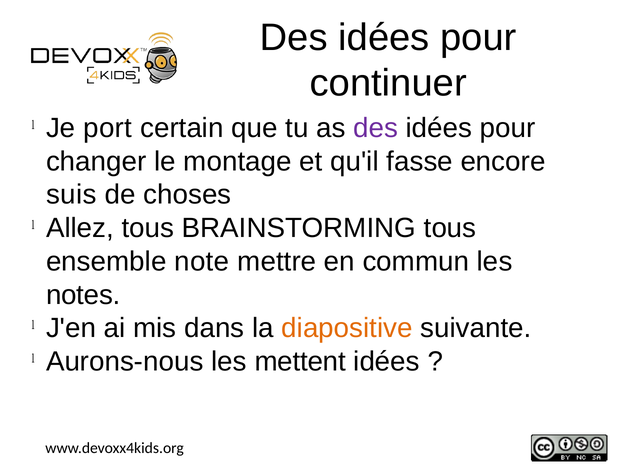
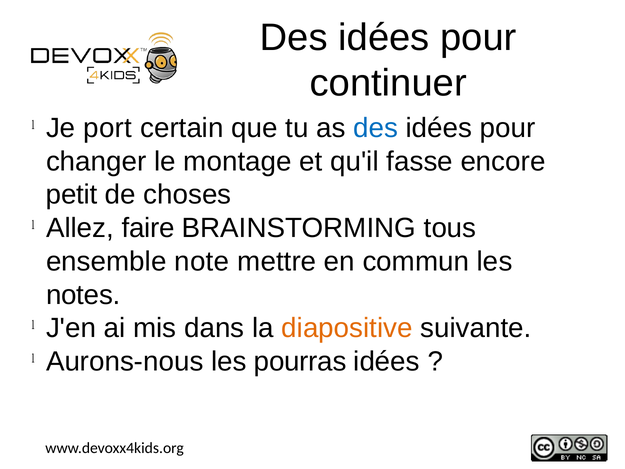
des colour: purple -> blue (376, 128)
suis: suis -> petit (72, 195)
Allez tous: tous -> faire (148, 228)
mettent: mettent -> pourras (300, 361)
